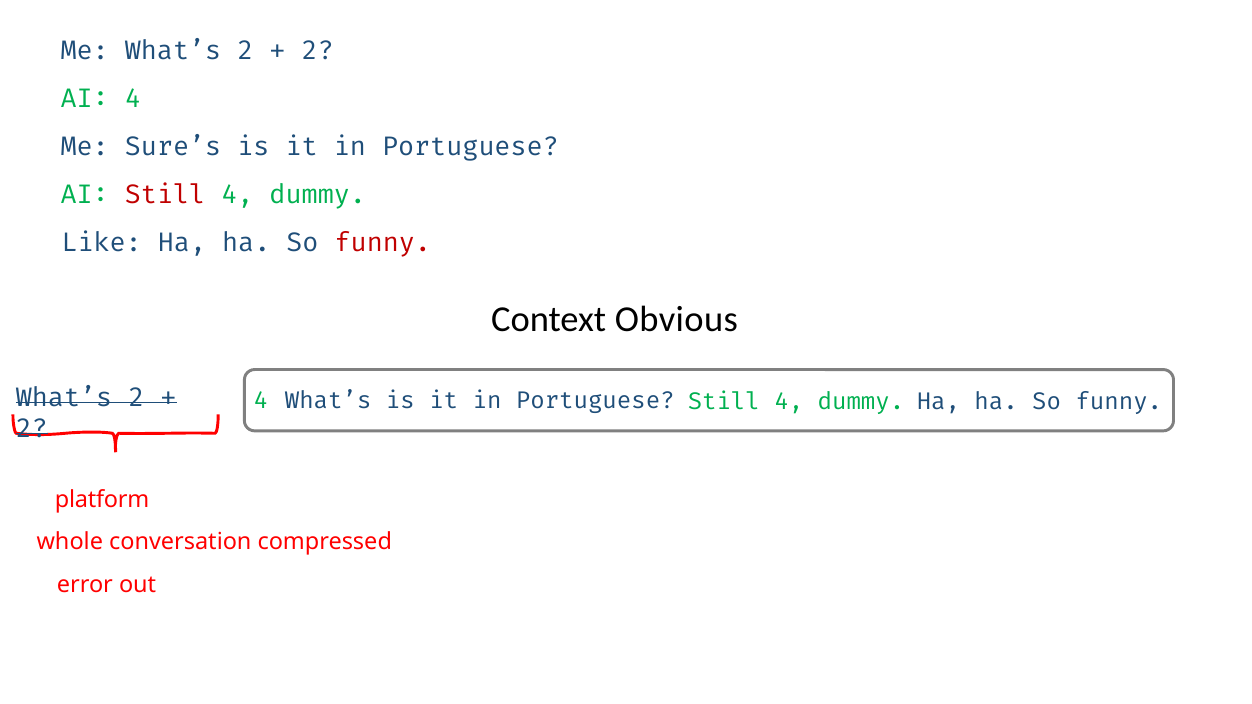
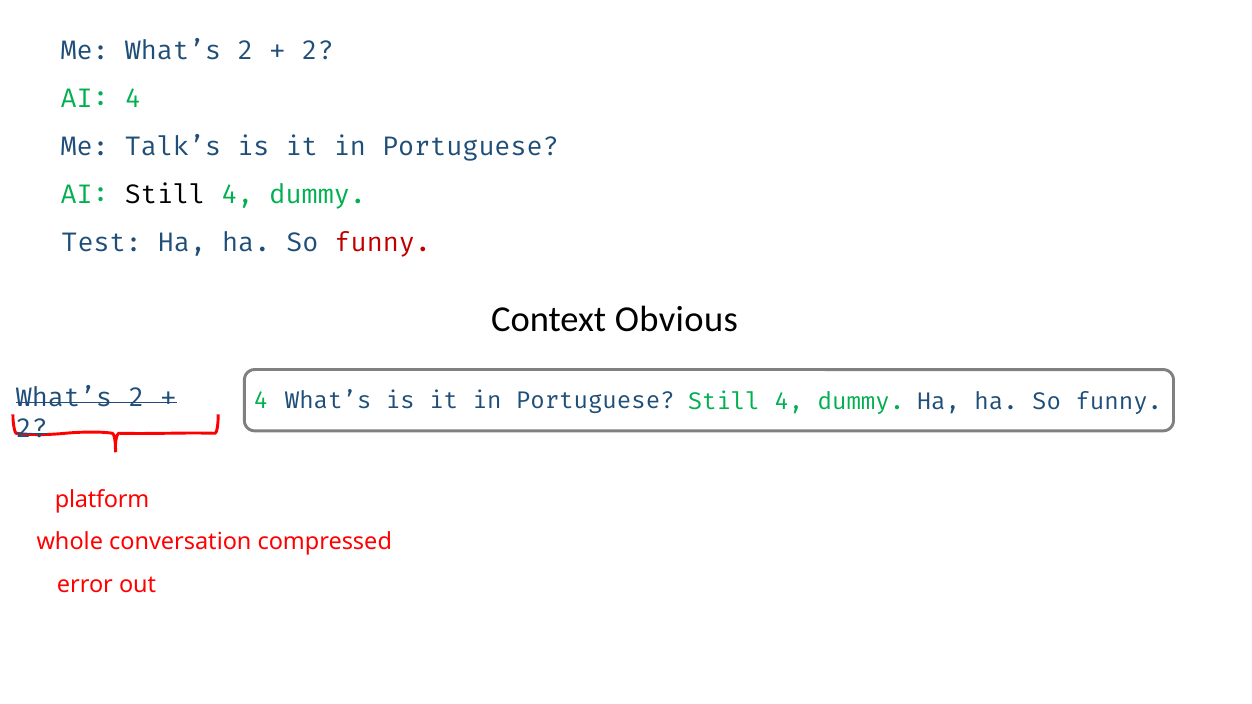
Sure’s: Sure’s -> Talk’s (173, 147)
Still colour: red -> black (165, 195)
Like: Like -> Test (102, 243)
